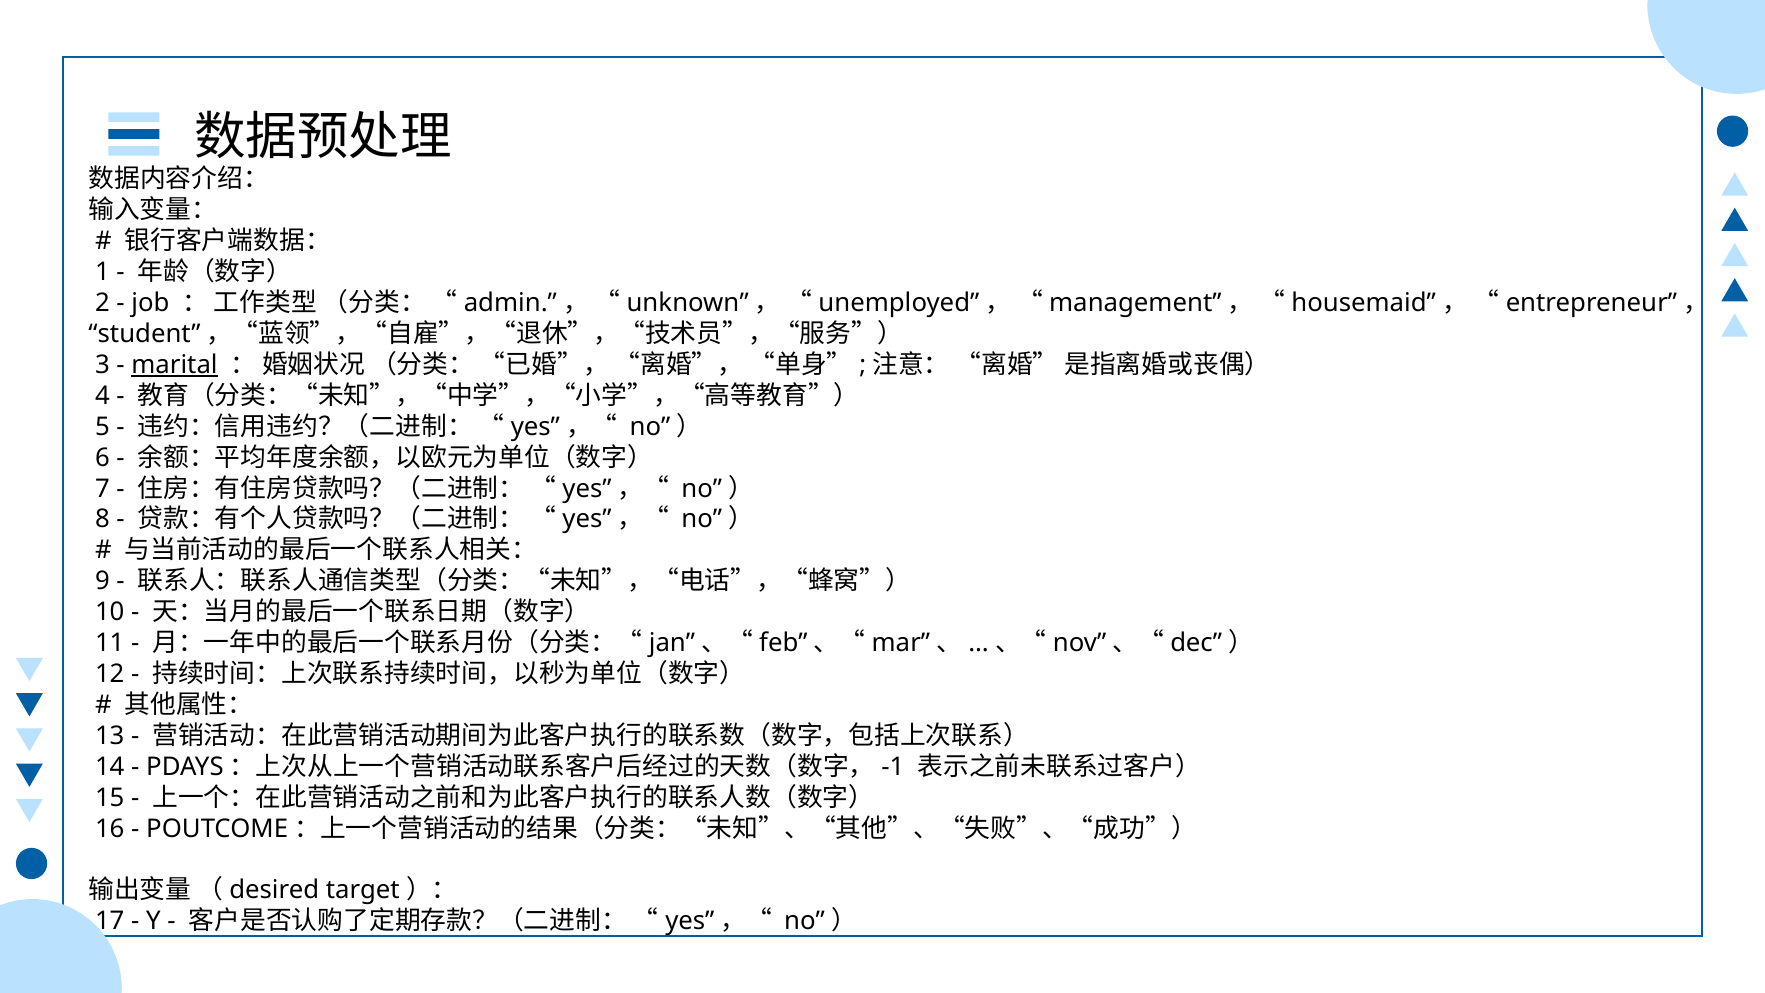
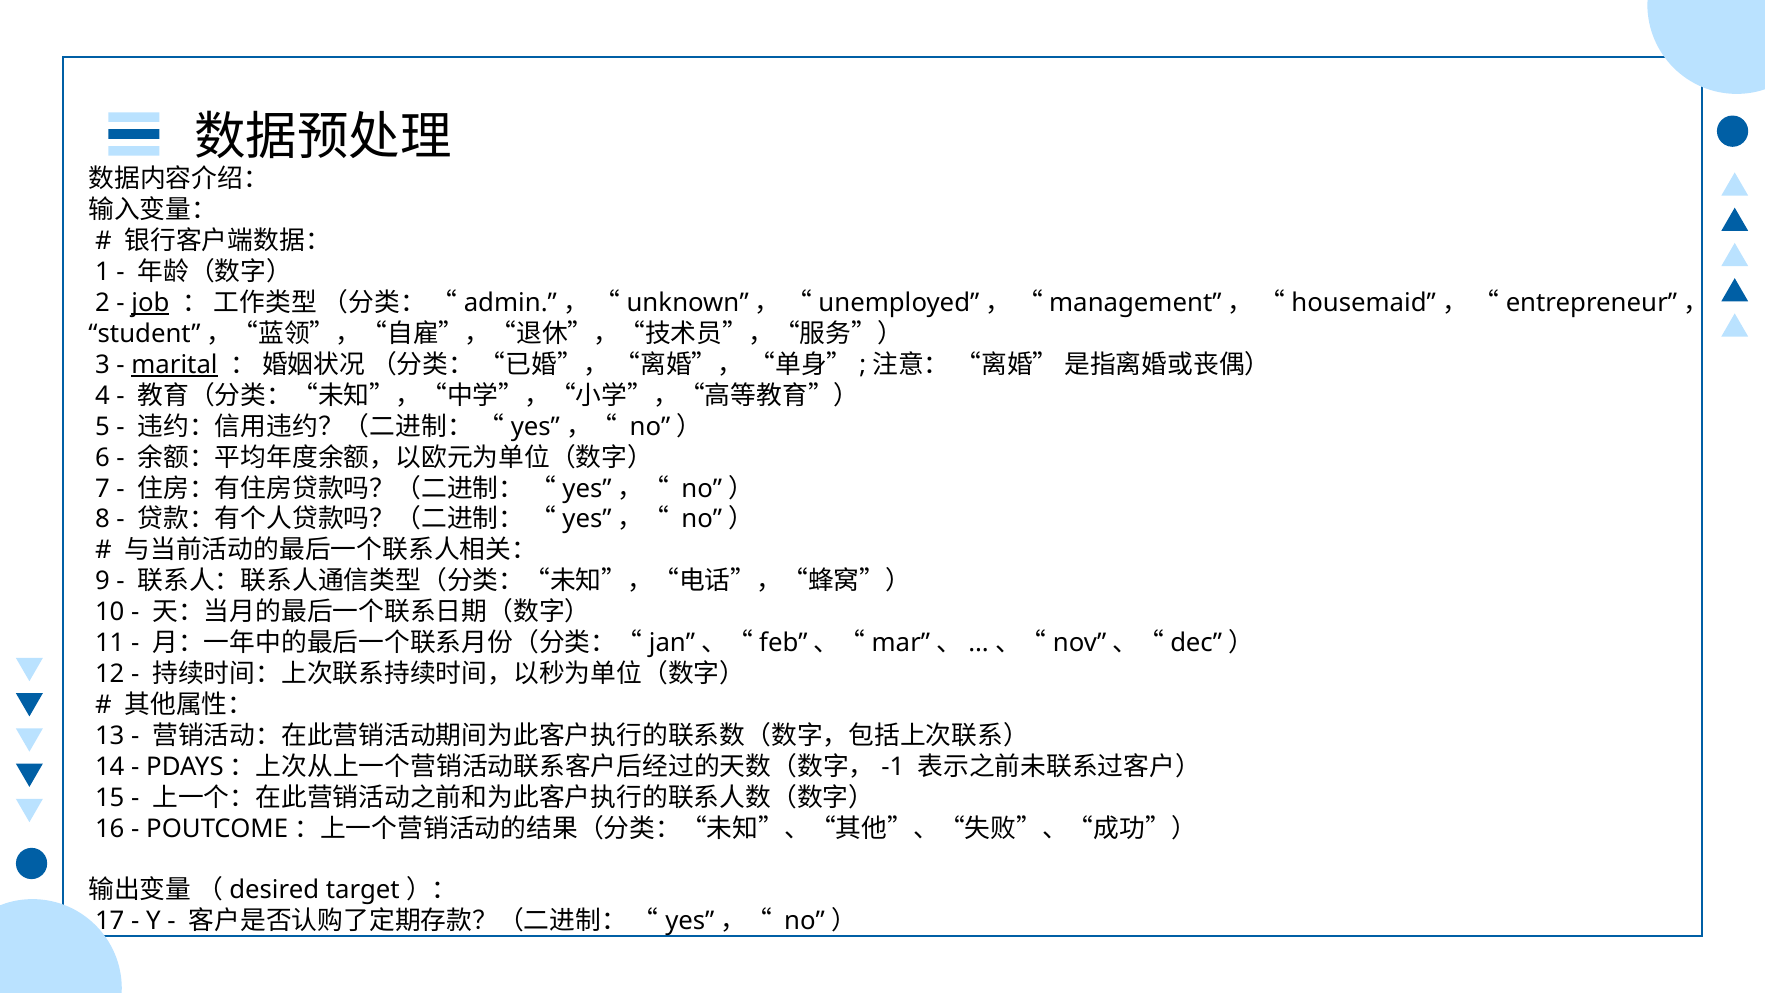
job underline: none -> present (150, 303)
